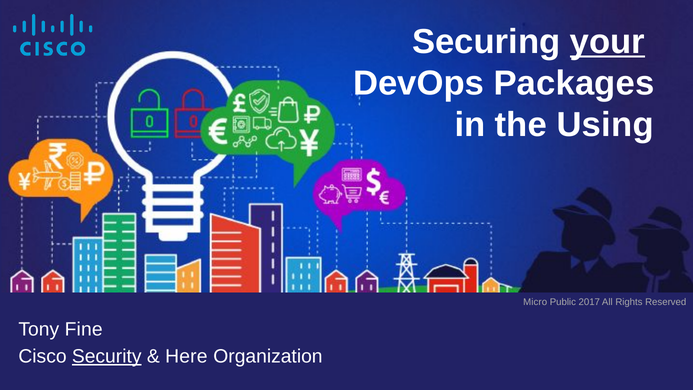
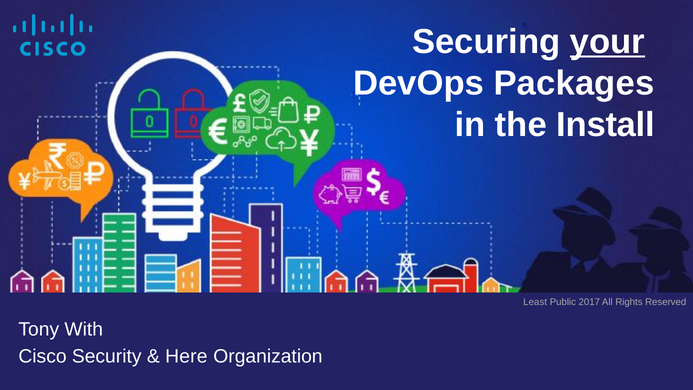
Using: Using -> Install (606, 125)
Micro: Micro -> Least (535, 302)
Fine: Fine -> With (84, 329)
Security underline: present -> none (107, 356)
